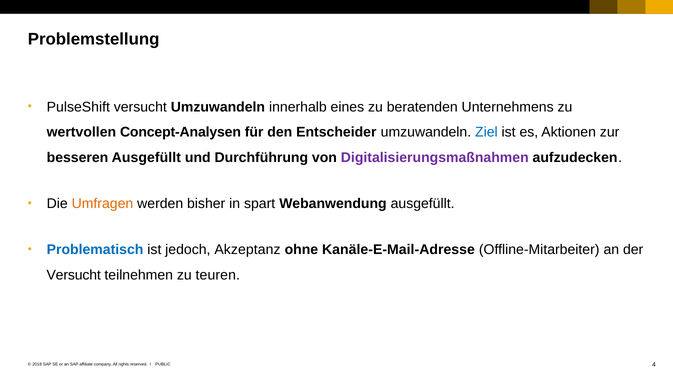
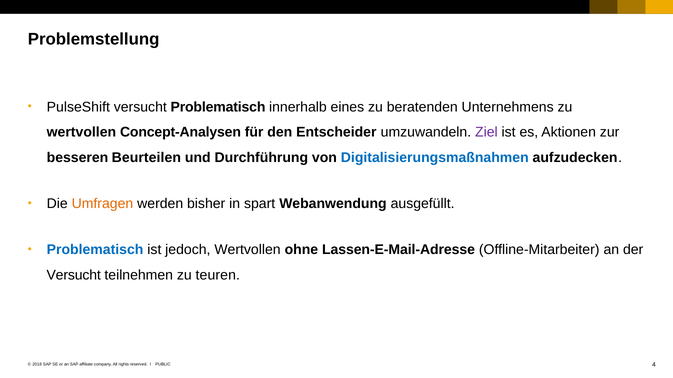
versucht Umzuwandeln: Umzuwandeln -> Problematisch (218, 107)
Ziel colour: blue -> purple (486, 132)
besseren Ausgefüllt: Ausgefüllt -> Beurteilen (146, 158)
Digitalisierungsmaßnahmen colour: purple -> blue (435, 158)
jedoch Akzeptanz: Akzeptanz -> Wertvollen (248, 250)
Kanäle-E-Mail-Adresse: Kanäle-E-Mail-Adresse -> Lassen-E-Mail-Adresse (399, 250)
